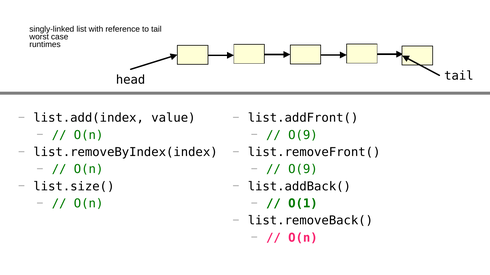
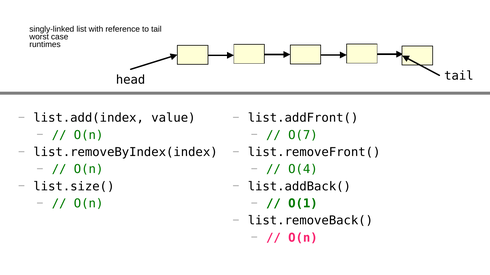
O(9: O(9 -> O(7 (303, 135)
O(9: O(9 -> O(4 (303, 170)
